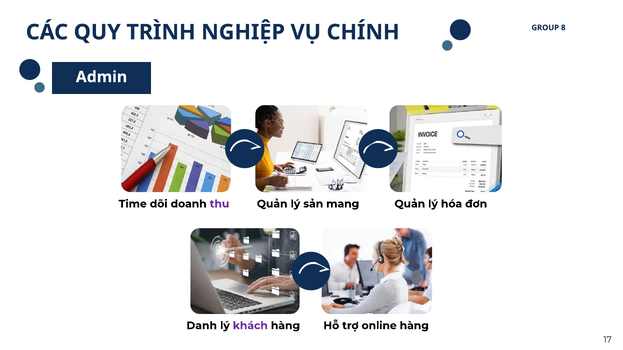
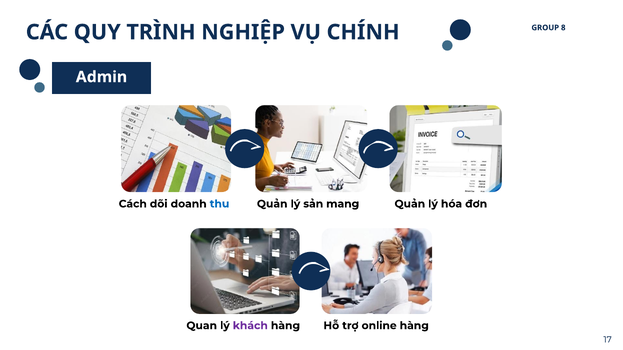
Time: Time -> Cách (133, 204)
thu colour: purple -> blue (220, 204)
Danh: Danh -> Quan (202, 326)
